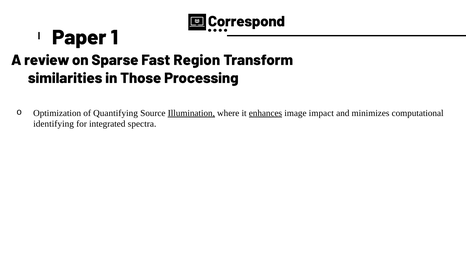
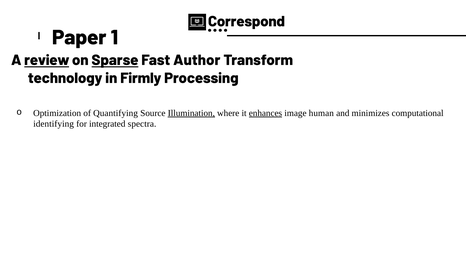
review underline: none -> present (47, 60)
Sparse underline: none -> present (115, 60)
Region: Region -> Author (197, 60)
similarities: similarities -> technology (65, 78)
Those: Those -> Firmly (141, 78)
impact: impact -> human (321, 113)
